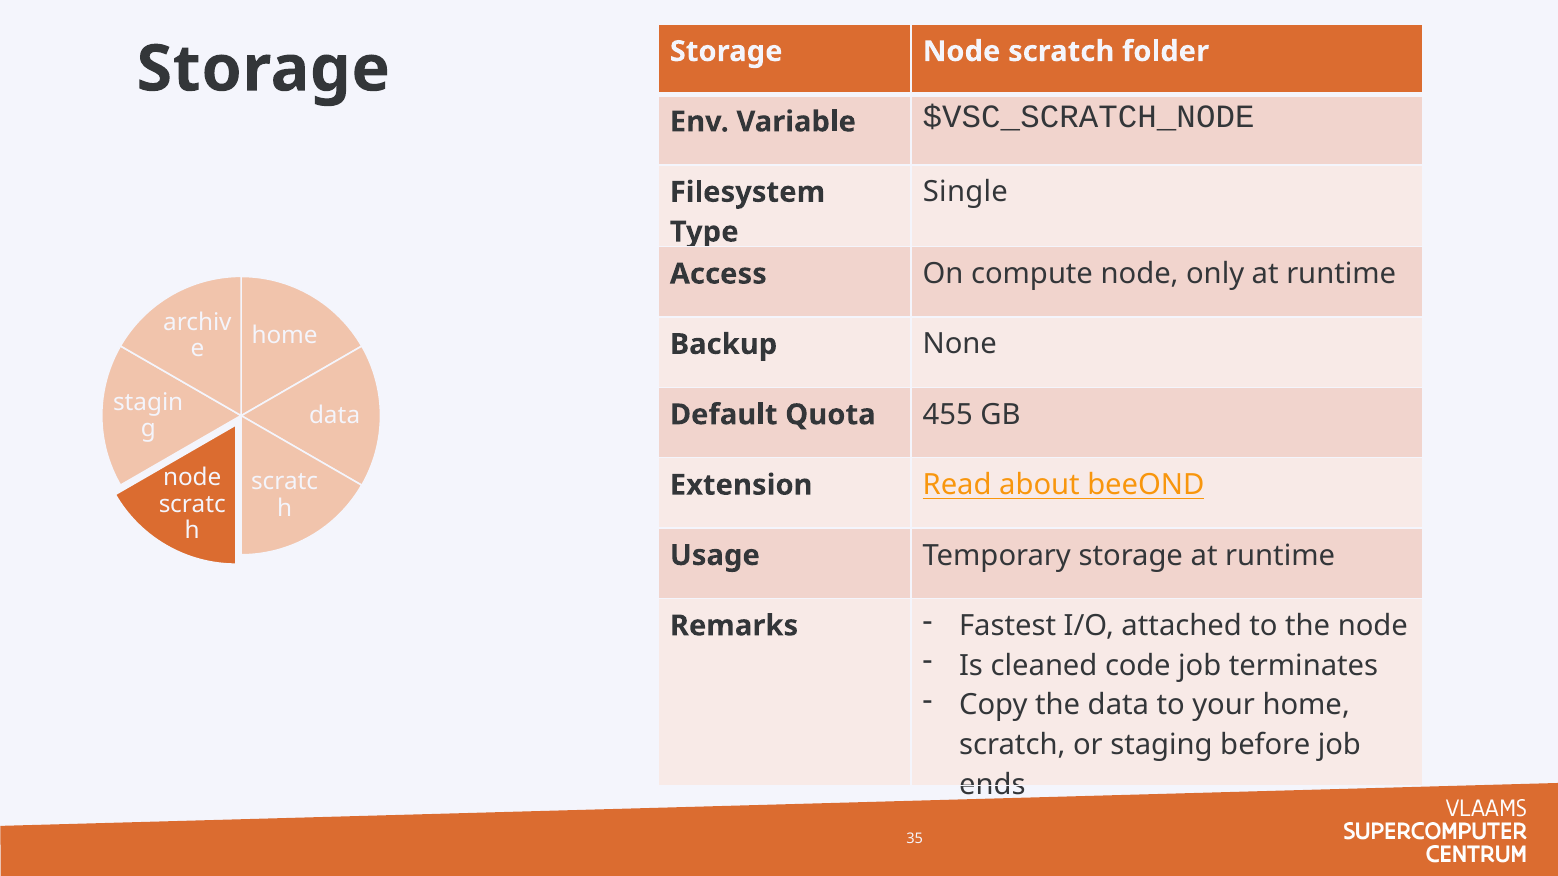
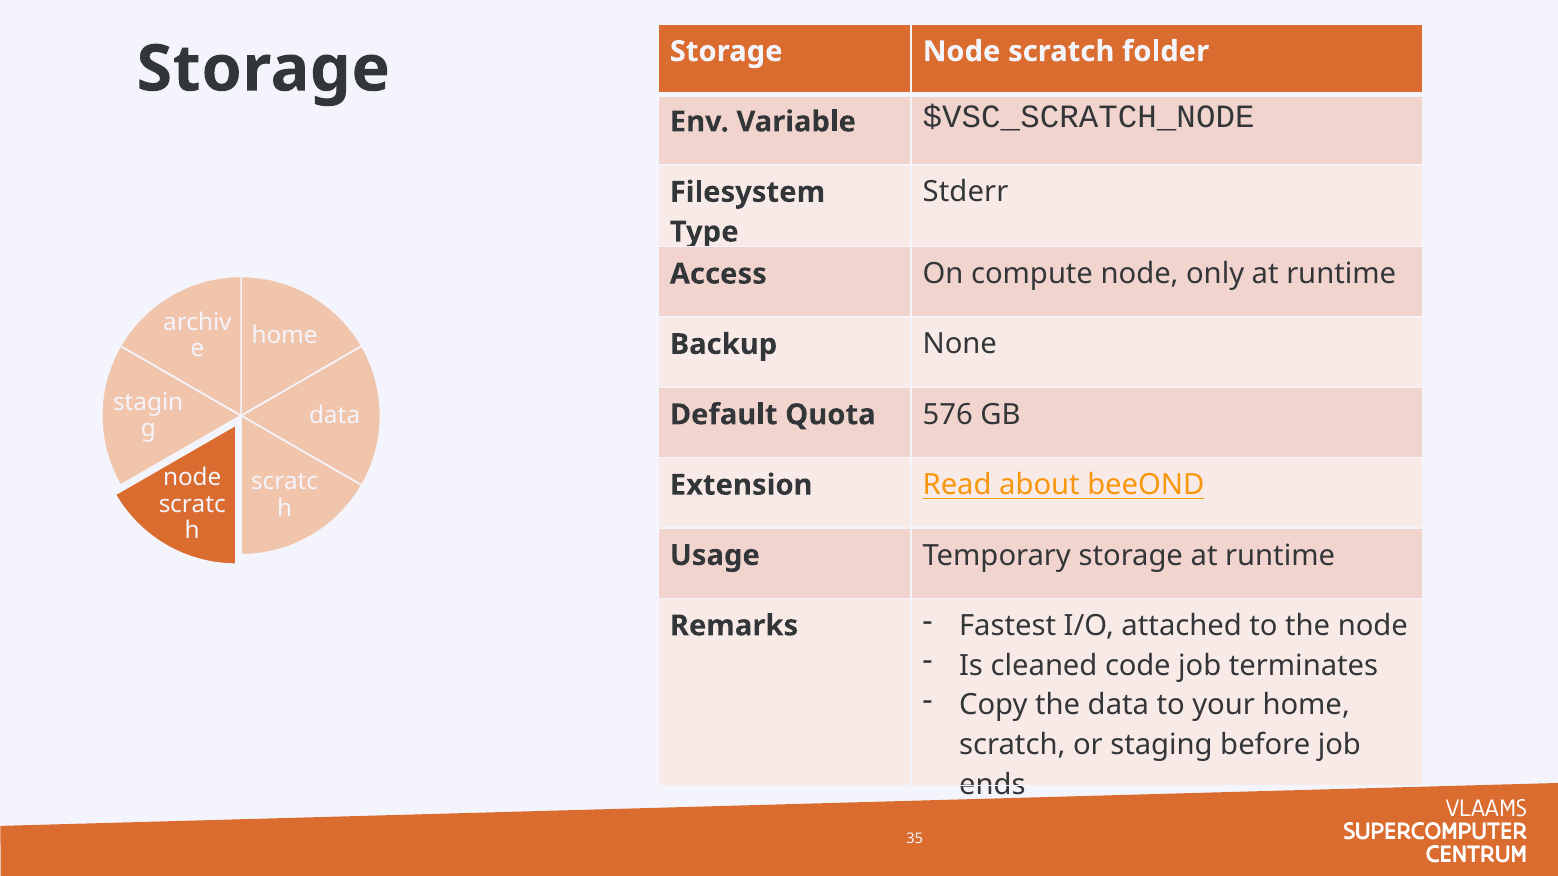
Single: Single -> Stderr (966, 192)
455: 455 -> 576 (948, 415)
